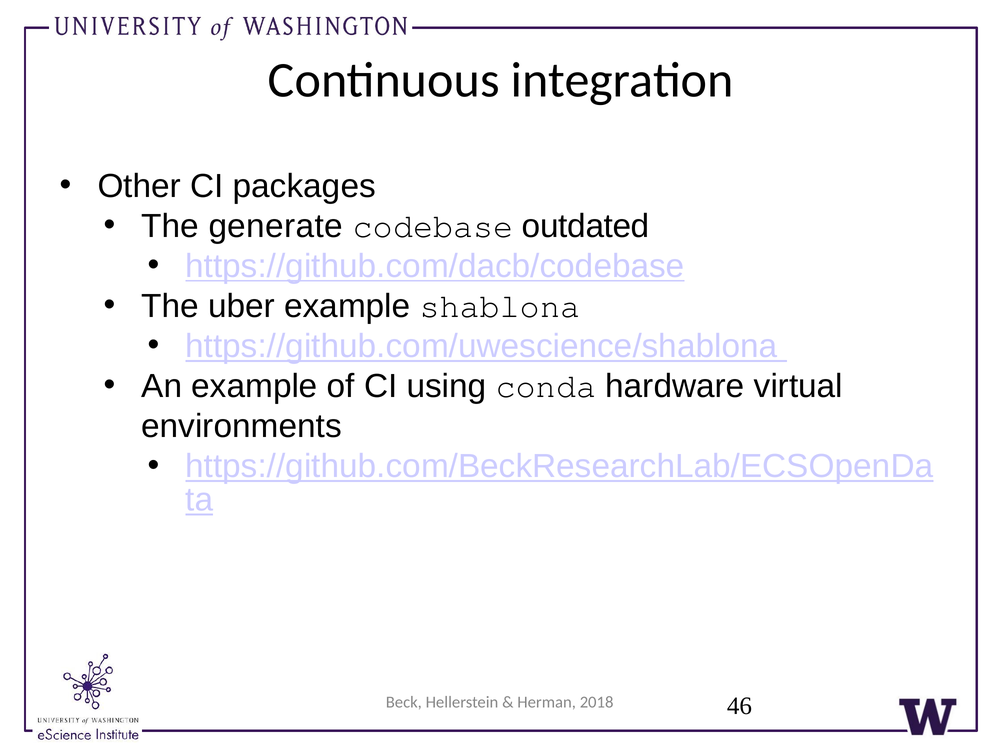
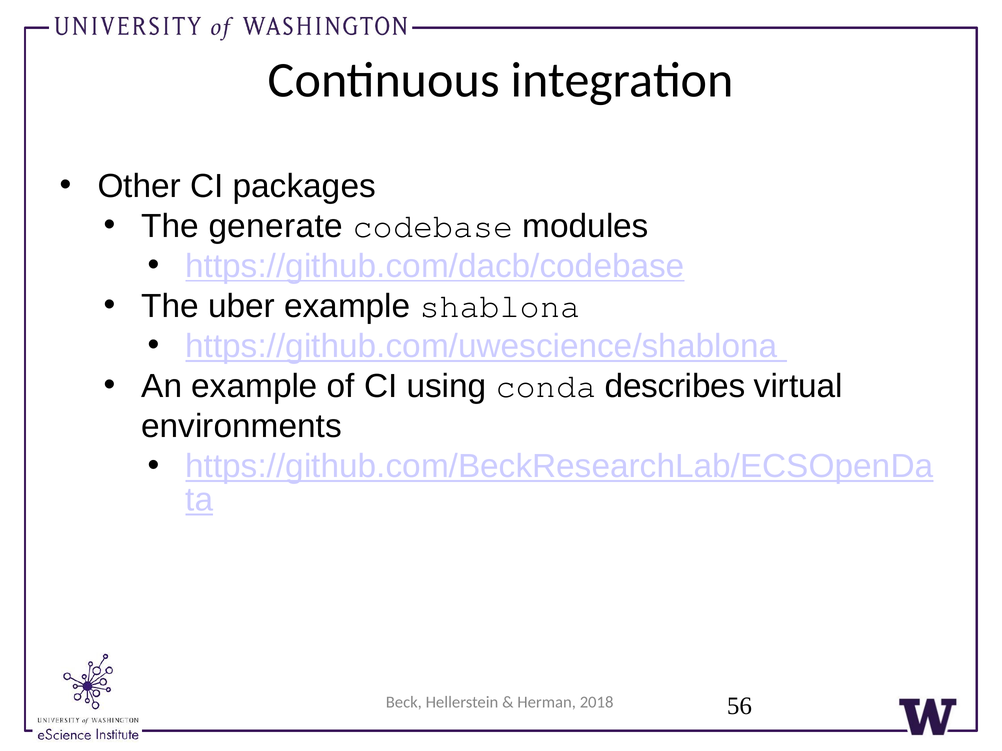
outdated: outdated -> modules (586, 226)
hardware: hardware -> describes (675, 387)
46: 46 -> 56 (739, 707)
